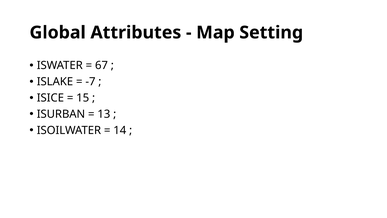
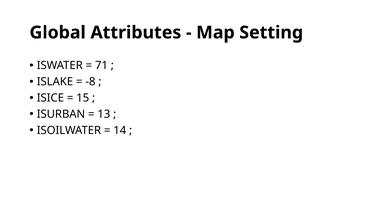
67: 67 -> 71 (101, 65)
-7: -7 -> -8 (90, 82)
